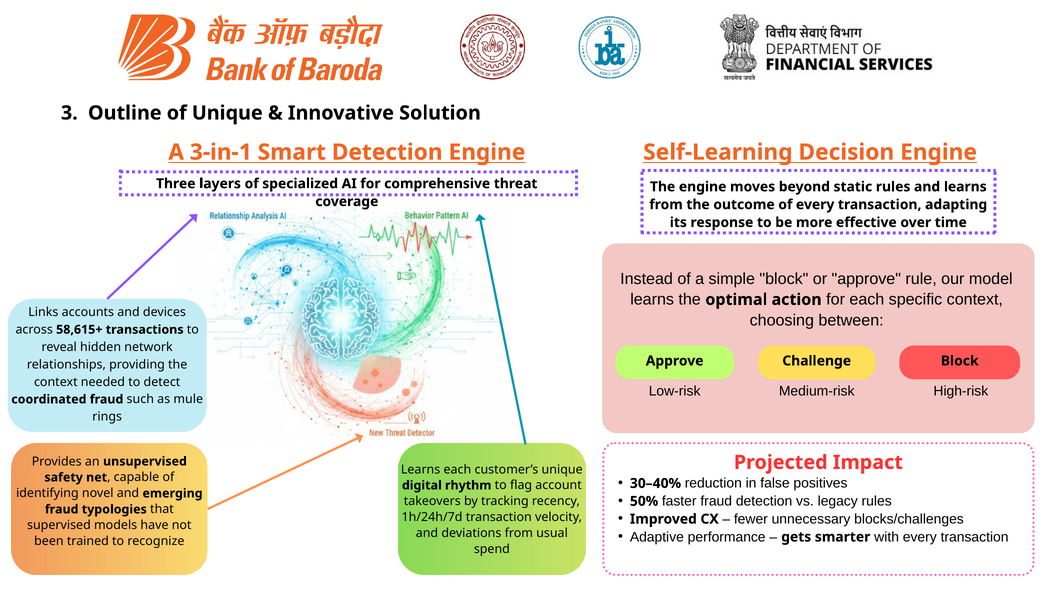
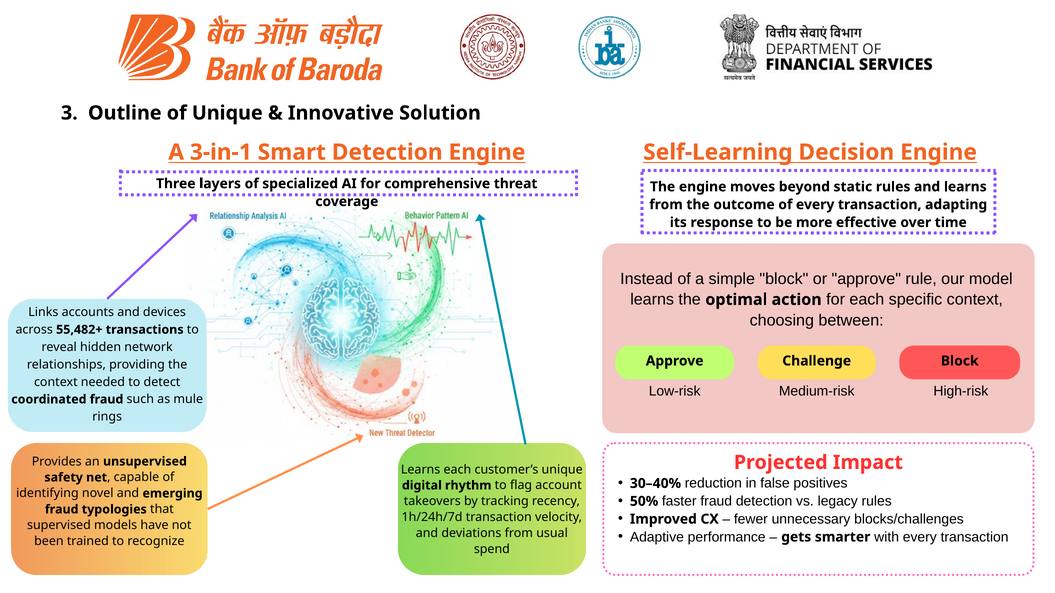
58,615+: 58,615+ -> 55,482+ (79, 330)
